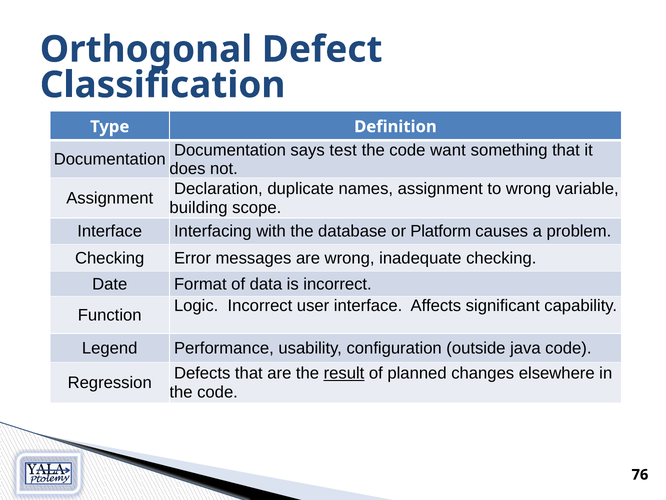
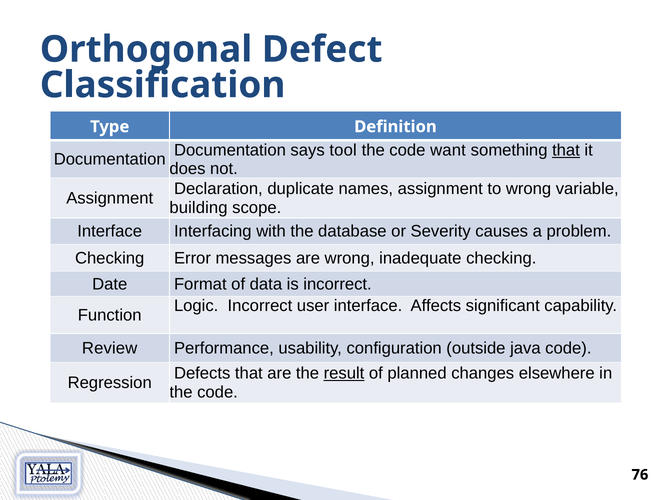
test: test -> tool (343, 150)
that underline: none -> present (566, 150)
Platform: Platform -> Severity (441, 231)
Legend: Legend -> Review (110, 348)
